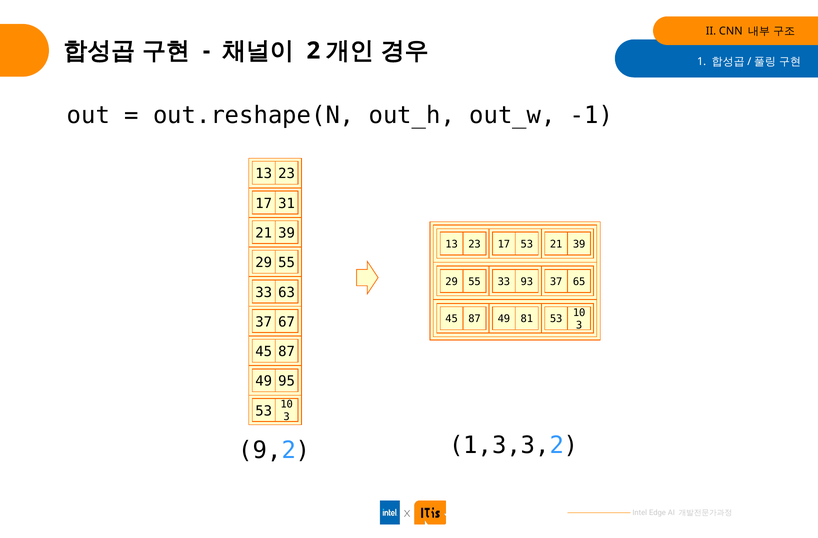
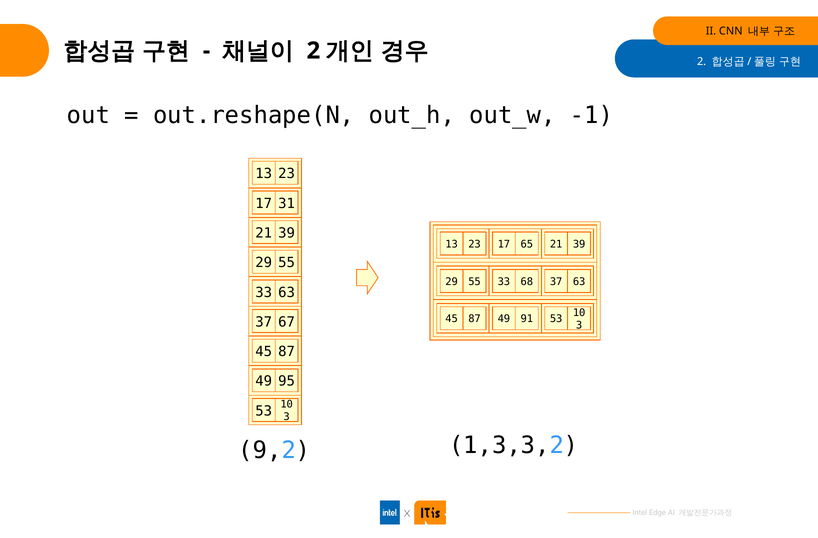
1: 1 -> 2 (702, 62)
17 53: 53 -> 65 (527, 244)
93: 93 -> 68 (527, 281)
37 65: 65 -> 63 (579, 281)
81: 81 -> 91 (527, 319)
